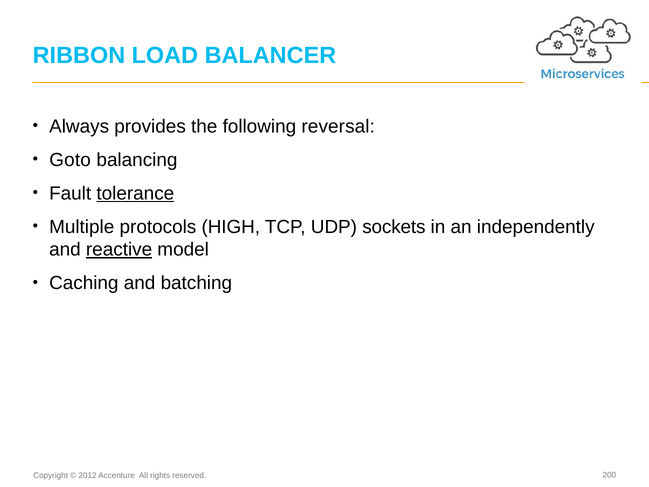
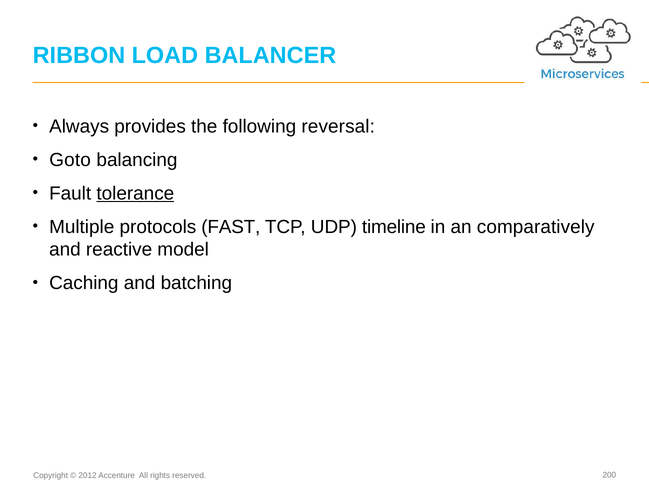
HIGH: HIGH -> FAST (231, 227)
sockets: sockets -> timeline (394, 227)
independently: independently -> comparatively (536, 227)
reactive underline: present -> none (119, 250)
